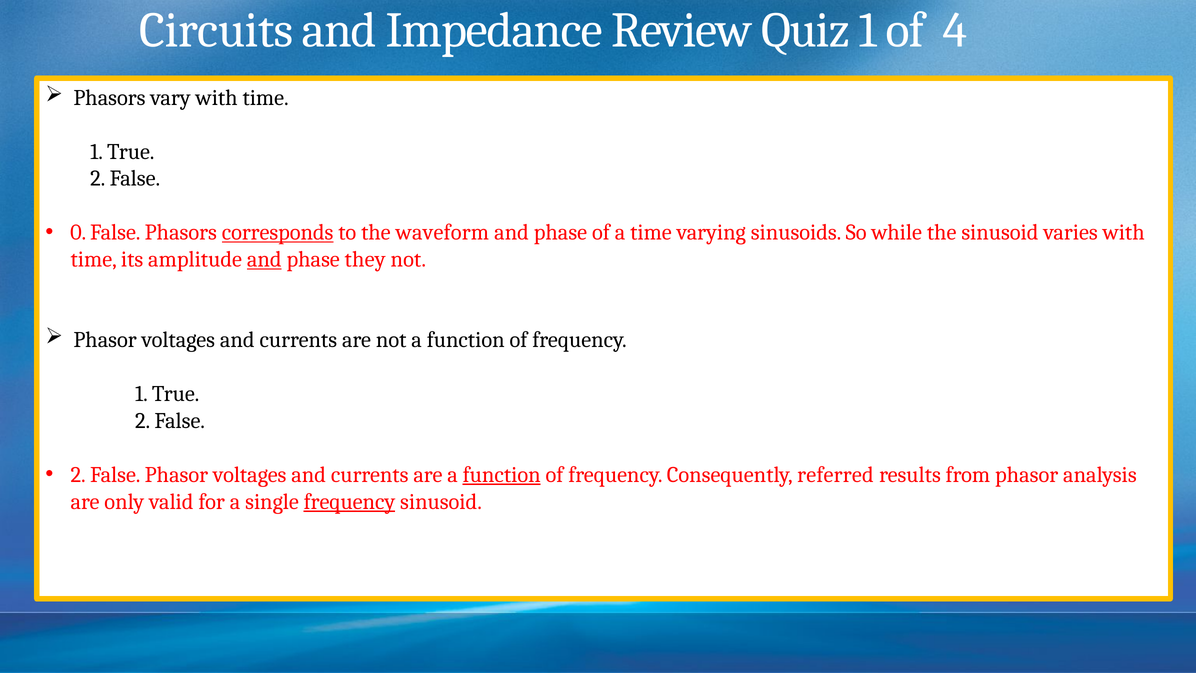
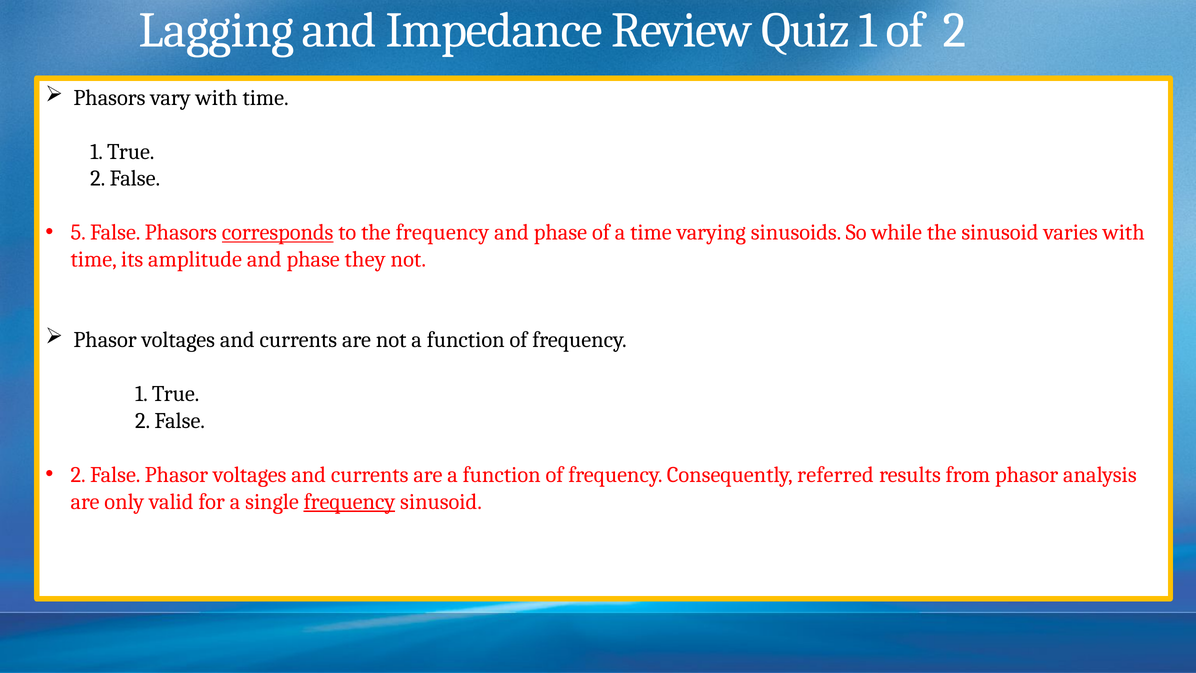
Circuits: Circuits -> Lagging (216, 31)
of 4: 4 -> 2 (955, 31)
0: 0 -> 5 (78, 232)
the waveform: waveform -> frequency (442, 232)
and underline: present -> none (264, 259)
function underline: present -> none (502, 475)
